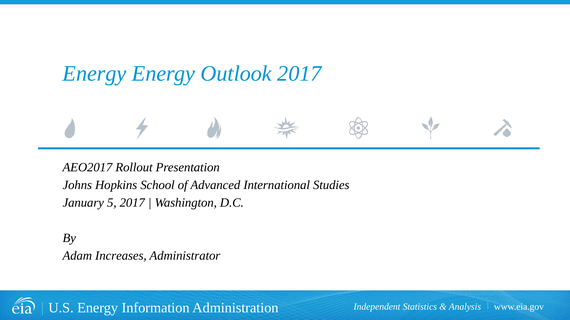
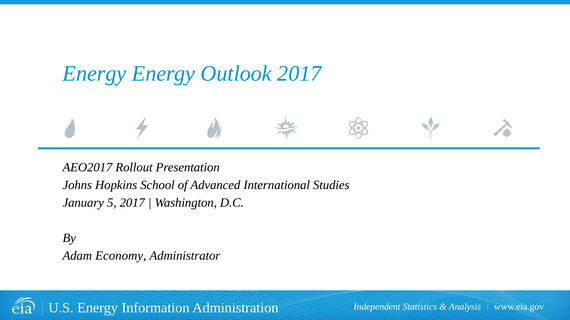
Increases: Increases -> Economy (121, 256)
